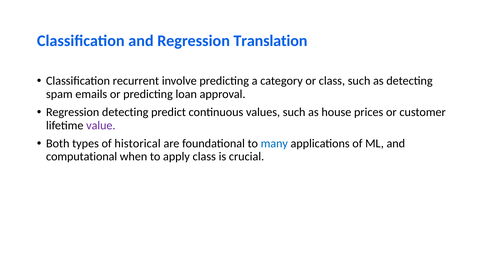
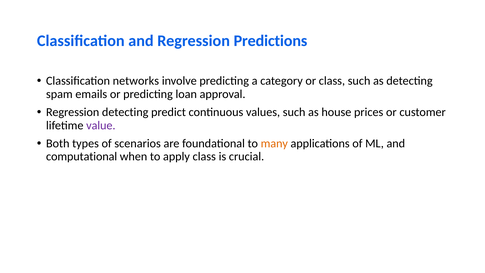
Translation: Translation -> Predictions (270, 41)
recurrent: recurrent -> networks (136, 81)
historical: historical -> scenarios (138, 143)
many colour: blue -> orange (274, 143)
